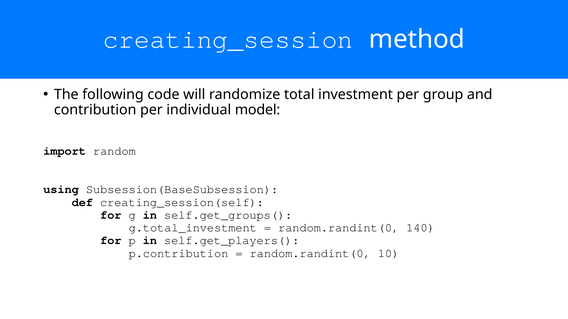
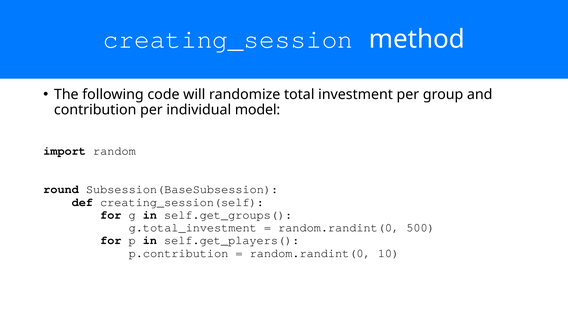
using: using -> round (61, 190)
140: 140 -> 500 (421, 228)
